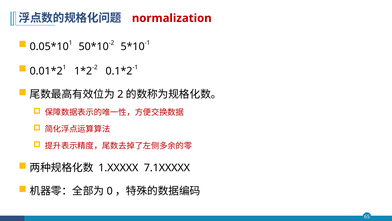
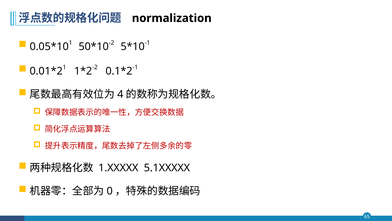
normalization colour: red -> black (172, 18)
2: 2 -> 4 (120, 94)
7.1XXXXX: 7.1XXXXX -> 5.1XXXXX (167, 168)
